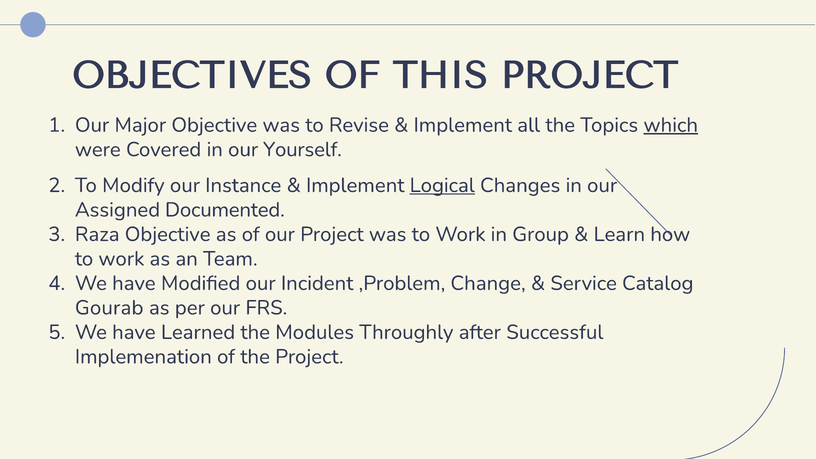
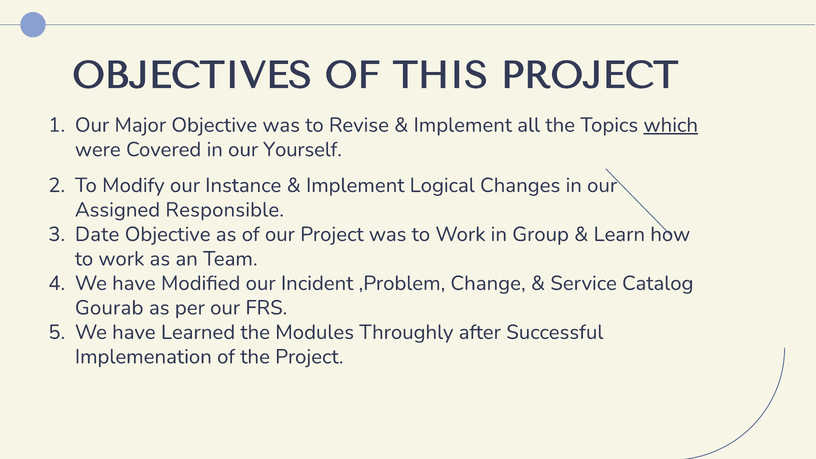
Logical underline: present -> none (442, 185)
Documented: Documented -> Responsible (225, 210)
Raza: Raza -> Date (97, 234)
